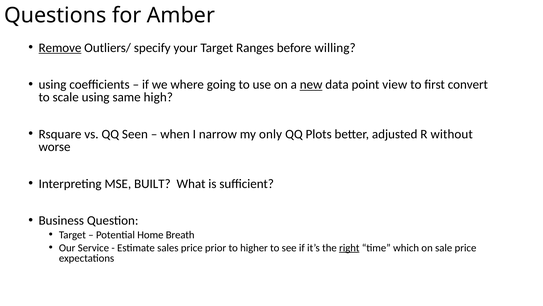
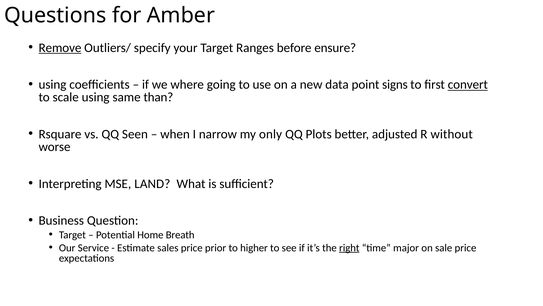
willing: willing -> ensure (335, 48)
new underline: present -> none (311, 84)
view: view -> signs (395, 84)
convert underline: none -> present (468, 84)
high: high -> than (158, 97)
BUILT: BUILT -> LAND (152, 183)
which: which -> major (406, 247)
